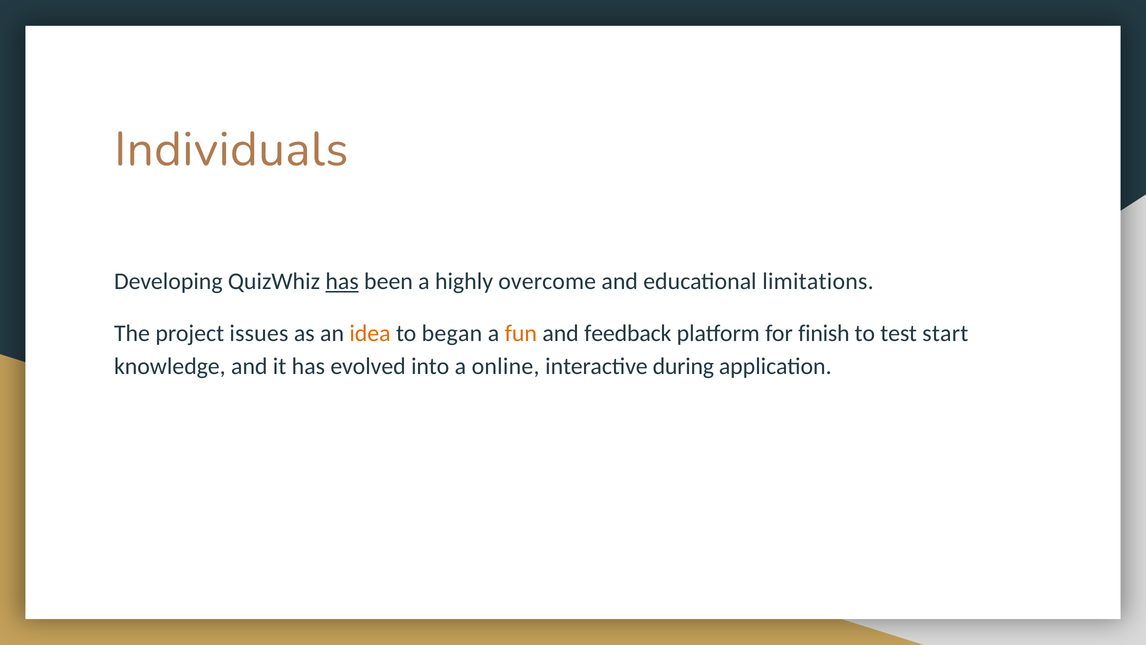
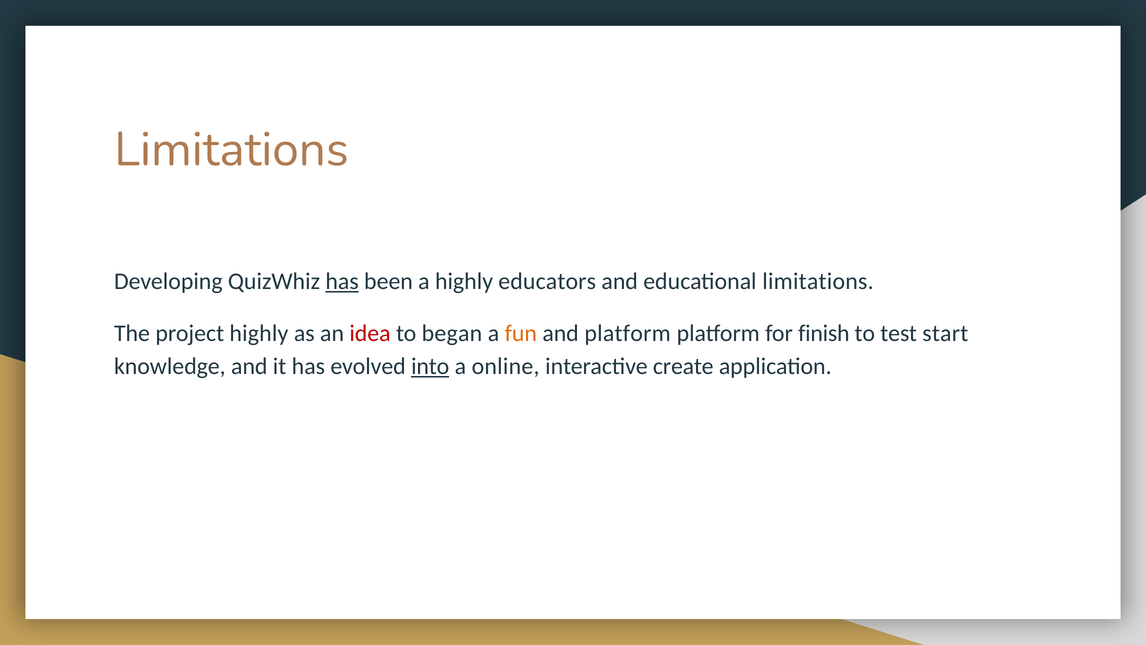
Individuals: Individuals -> Limitations (231, 149)
overcome: overcome -> educators (547, 281)
project issues: issues -> highly (259, 333)
idea colour: orange -> red (370, 333)
and feedback: feedback -> platform (628, 333)
into underline: none -> present (430, 366)
during: during -> create (683, 366)
